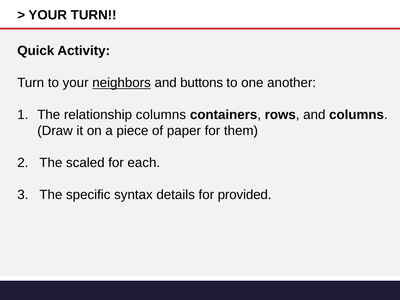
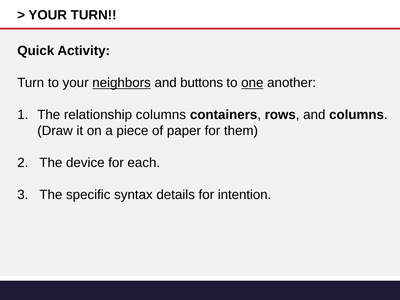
one underline: none -> present (252, 83)
scaled: scaled -> device (85, 163)
provided: provided -> intention (245, 195)
